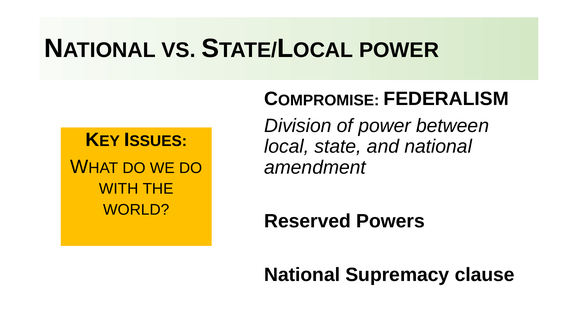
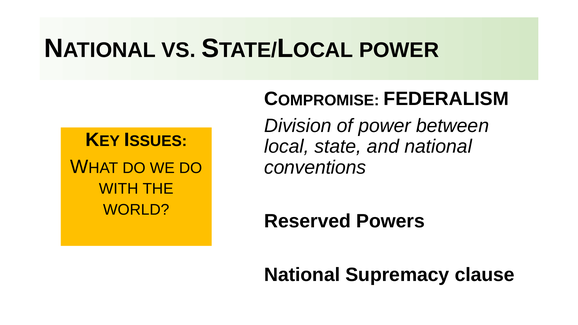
amendment: amendment -> conventions (315, 168)
